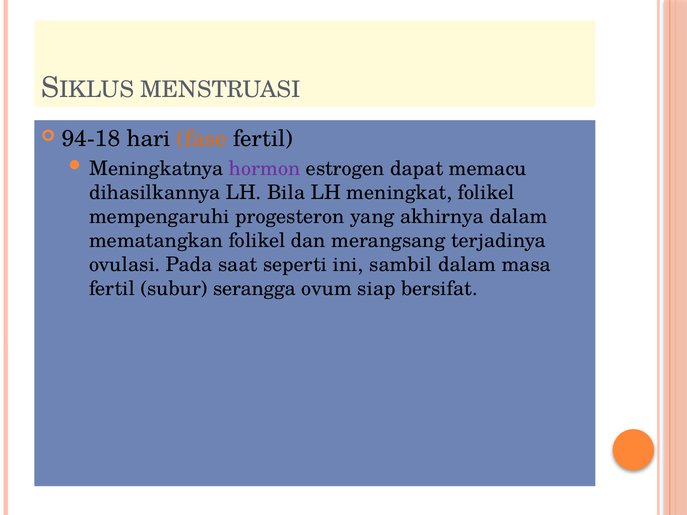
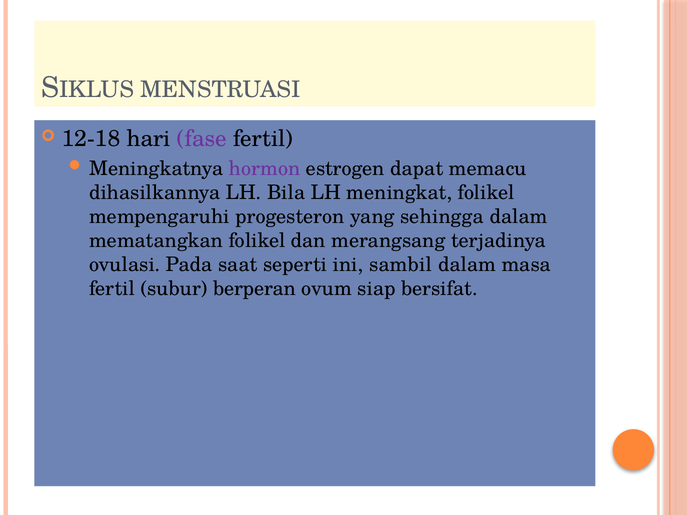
94-18: 94-18 -> 12-18 (91, 139)
fase colour: orange -> purple (202, 139)
akhirnya: akhirnya -> sehingga (442, 217)
serangga: serangga -> berperan (255, 289)
